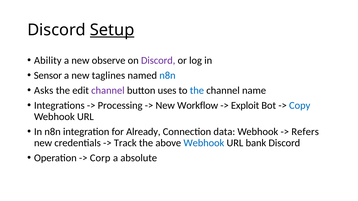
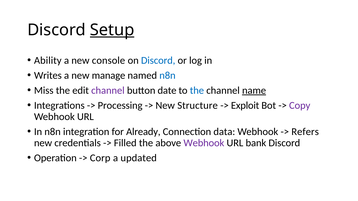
observe: observe -> console (109, 61)
Discord colour: purple -> blue (158, 61)
Sensor: Sensor -> Writes (48, 76)
taglines: taglines -> manage (109, 76)
Asks: Asks -> Miss (44, 91)
uses: uses -> date (167, 91)
name underline: none -> present (254, 91)
Workflow: Workflow -> Structure (198, 106)
Copy colour: blue -> purple (300, 106)
Track: Track -> Filled (125, 143)
Webhook colour: blue -> purple (204, 143)
absolute: absolute -> updated (139, 158)
